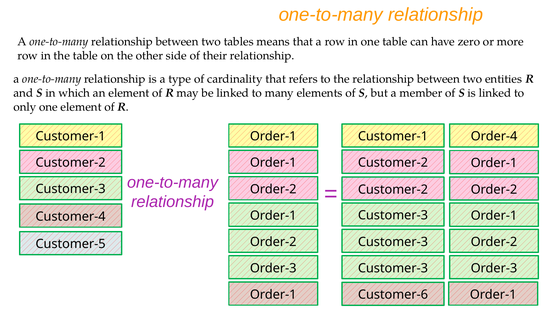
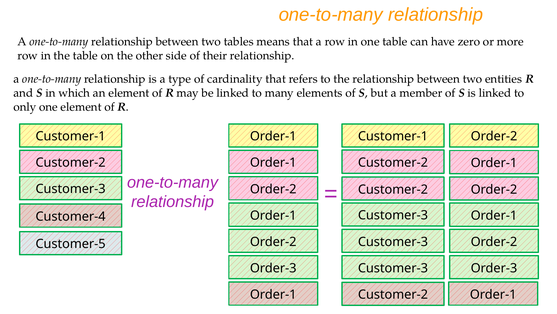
Customer-1 Order-4: Order-4 -> Order-2 (494, 136)
Customer-6: Customer-6 -> Customer-2 (393, 294)
